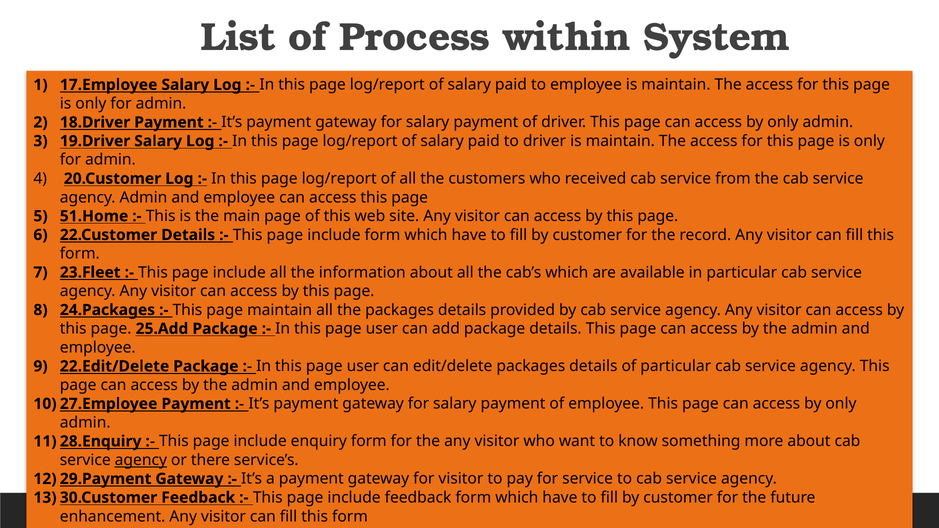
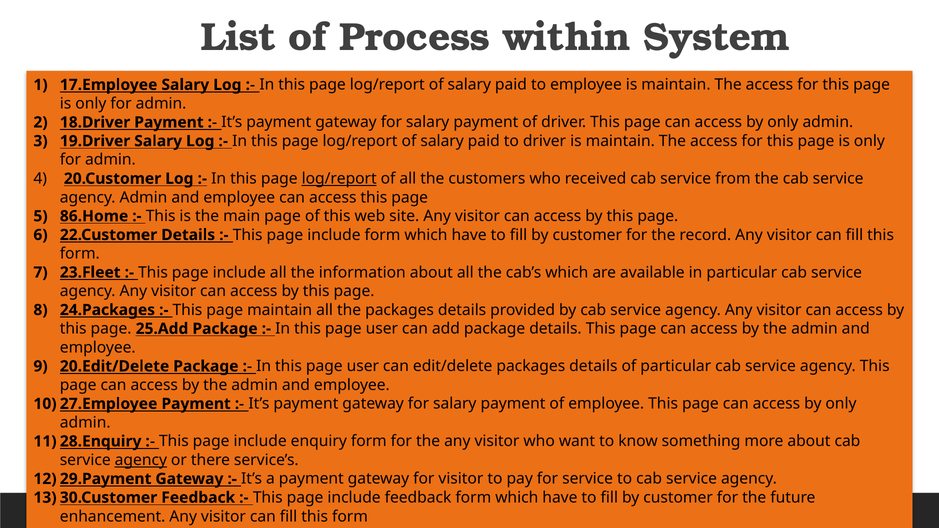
log/report underline: none -> present (339, 179)
51.Home: 51.Home -> 86.Home (94, 216)
22.Edit/Delete: 22.Edit/Delete -> 20.Edit/Delete (115, 366)
